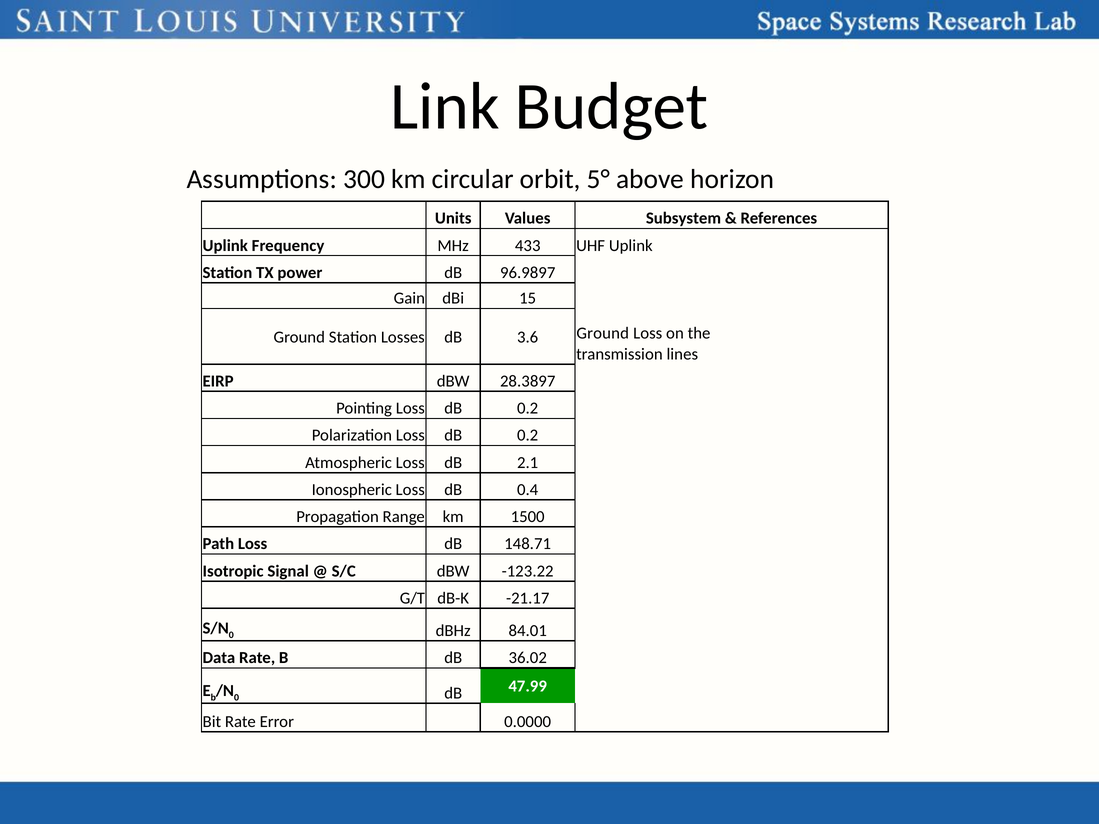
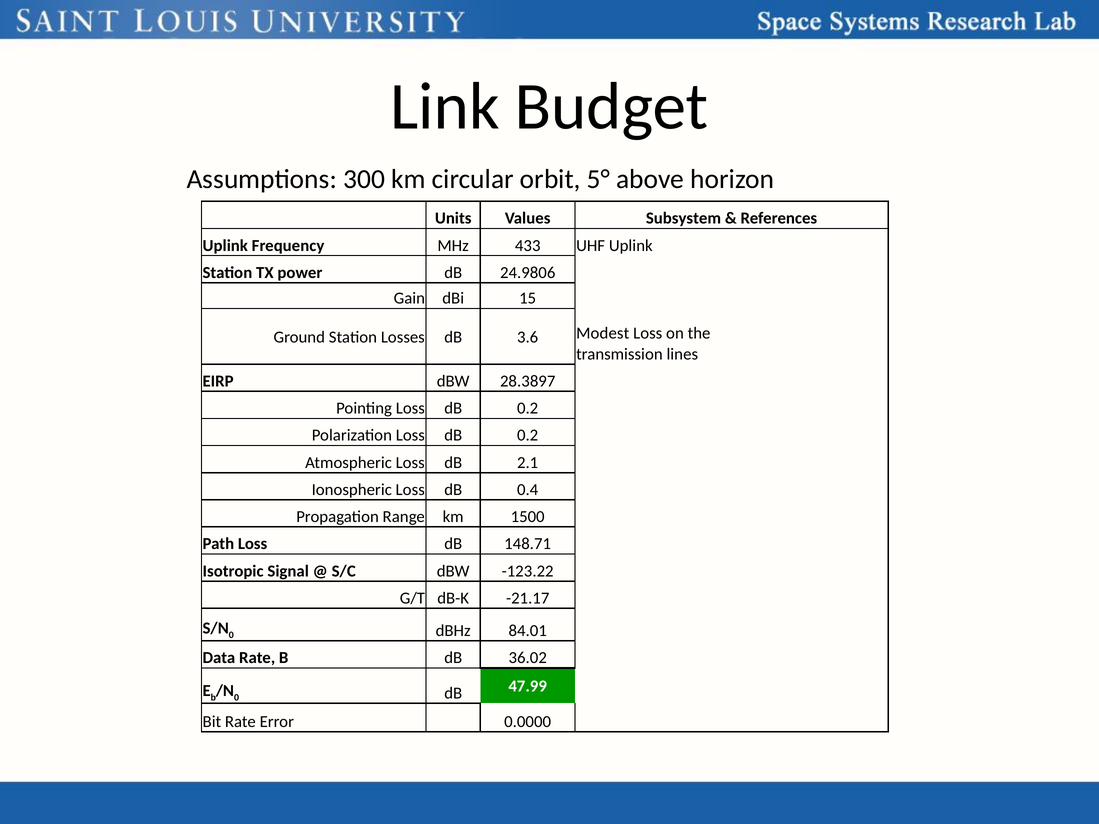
96.9897: 96.9897 -> 24.9806 (528, 273)
3.6 Ground: Ground -> Modest (603, 333)
